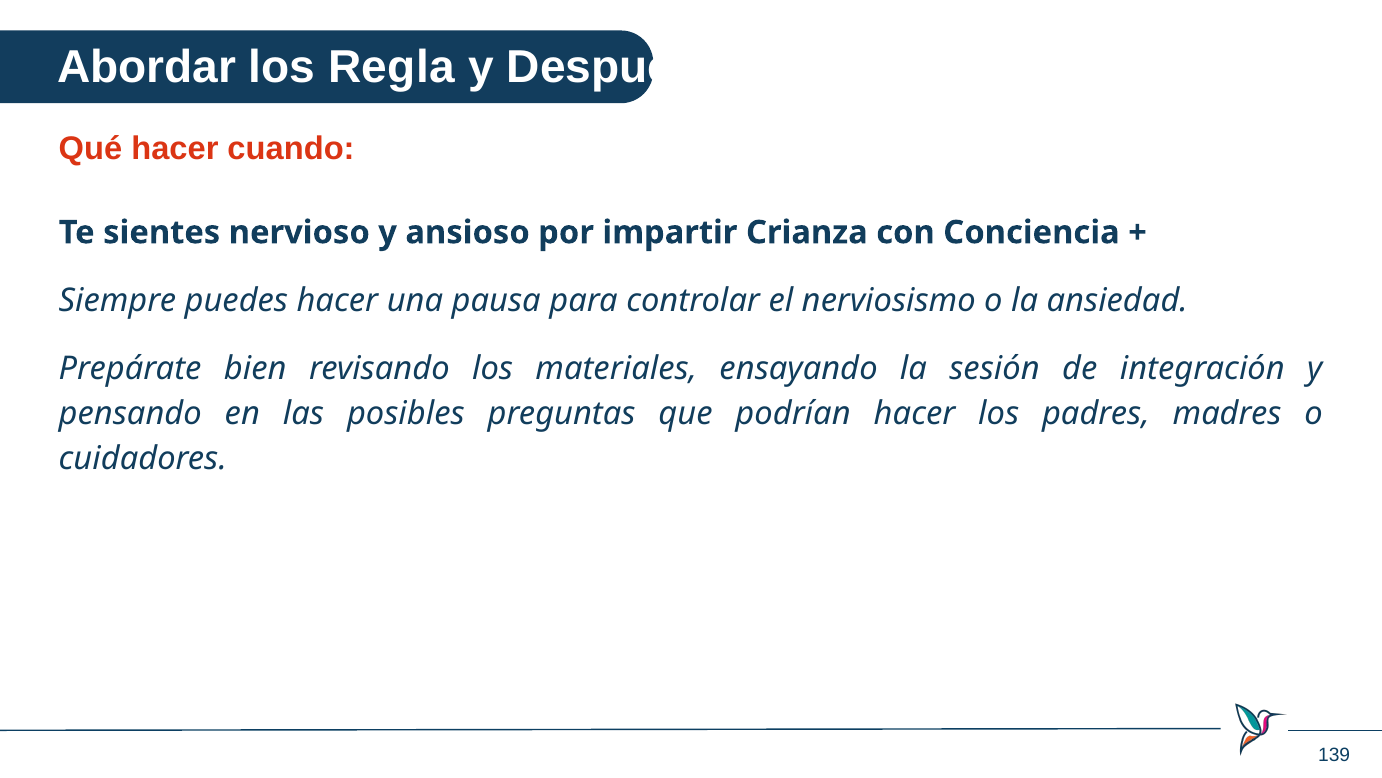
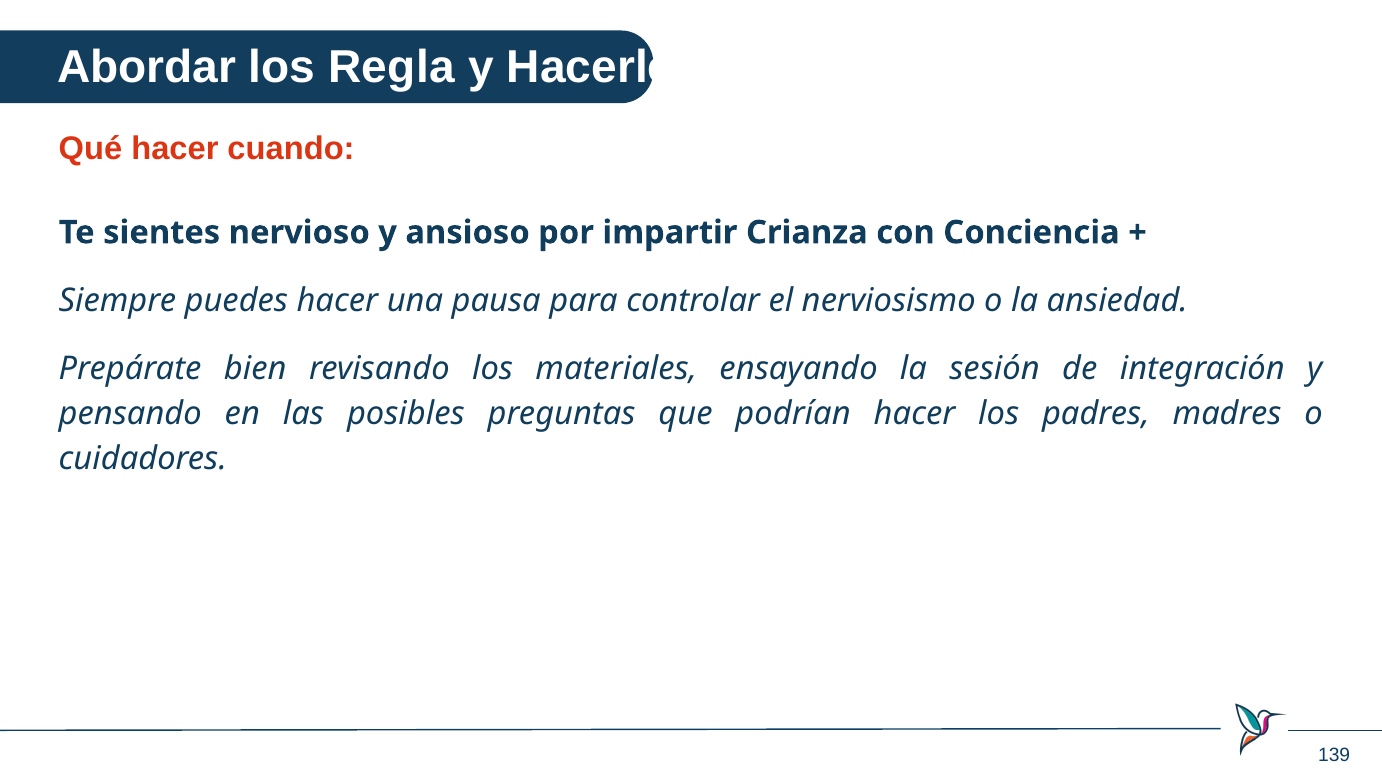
Después: Después -> Hacerles (603, 68)
